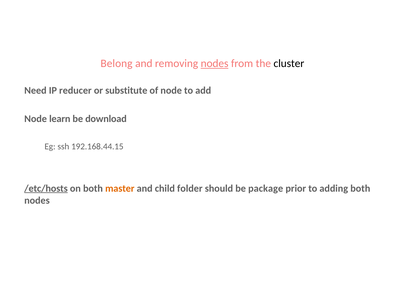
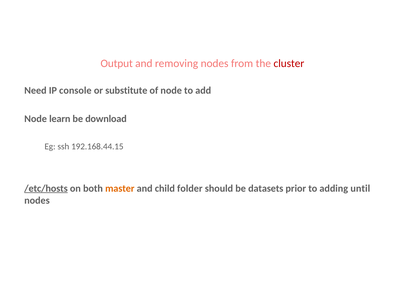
Belong: Belong -> Output (117, 63)
nodes underline: present -> none (215, 63)
cluster colour: black -> red (289, 63)
reducer: reducer -> console (75, 91)
package: package -> datasets (266, 188)
adding both: both -> until (360, 188)
